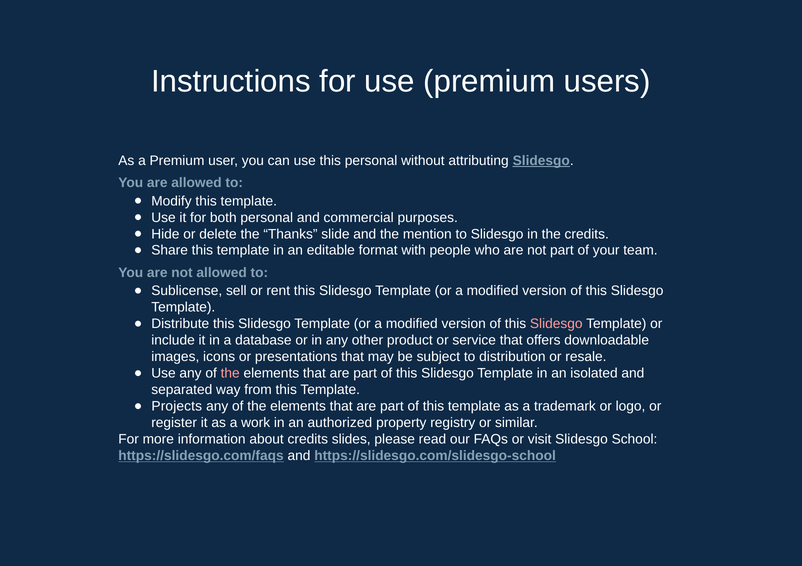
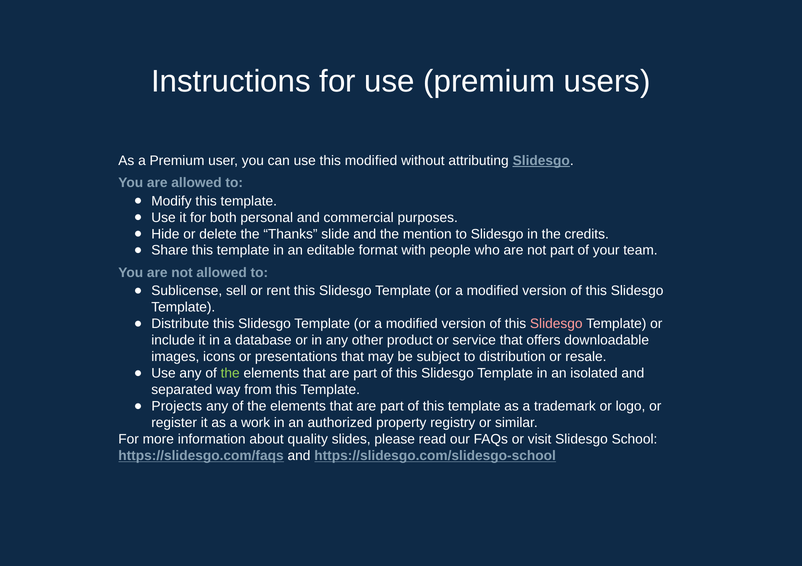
this personal: personal -> modified (371, 161)
the colour: pink -> light green (230, 374)
about credits: credits -> quality (308, 440)
